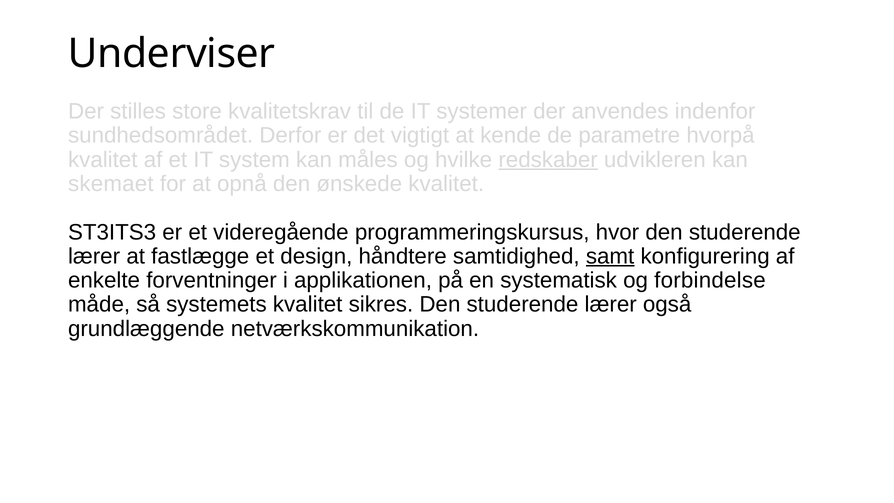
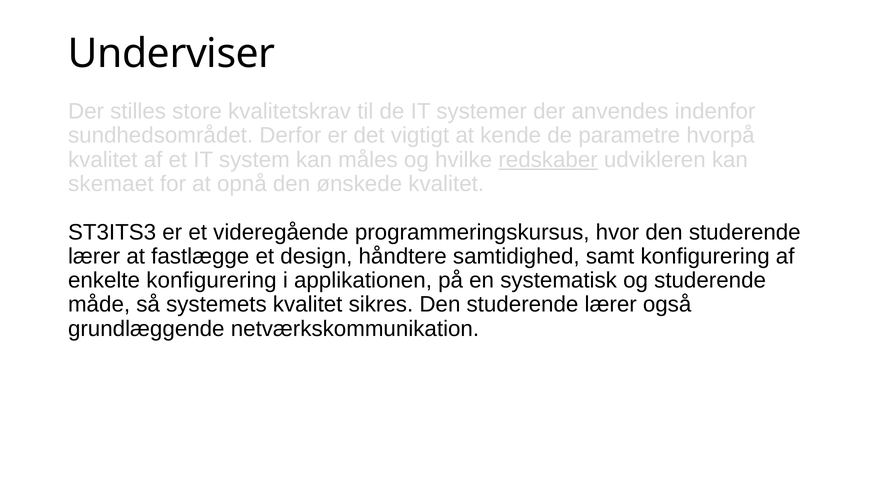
samt underline: present -> none (610, 256)
enkelte forventninger: forventninger -> konfigurering (211, 280)
og forbindelse: forbindelse -> studerende (710, 280)
